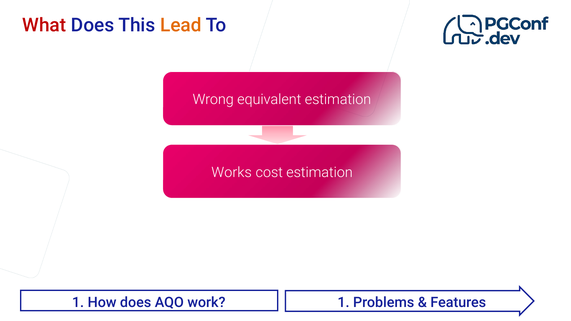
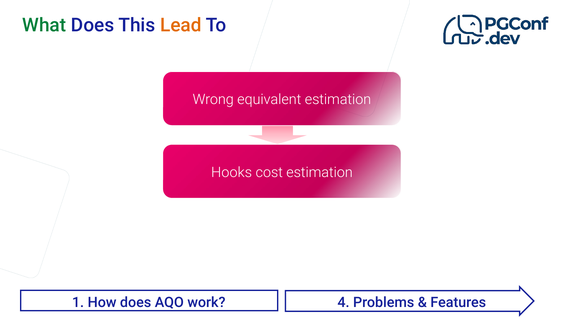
What colour: red -> green (44, 25)
Works: Works -> Hooks (232, 172)
work 1: 1 -> 4 (344, 303)
